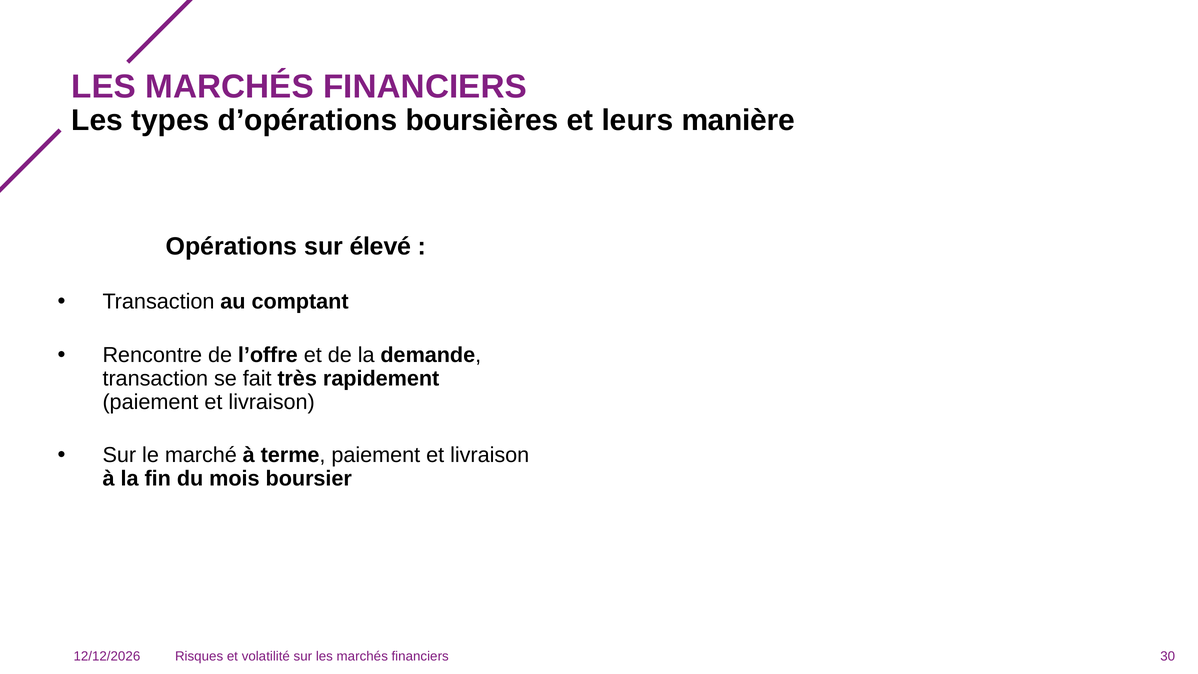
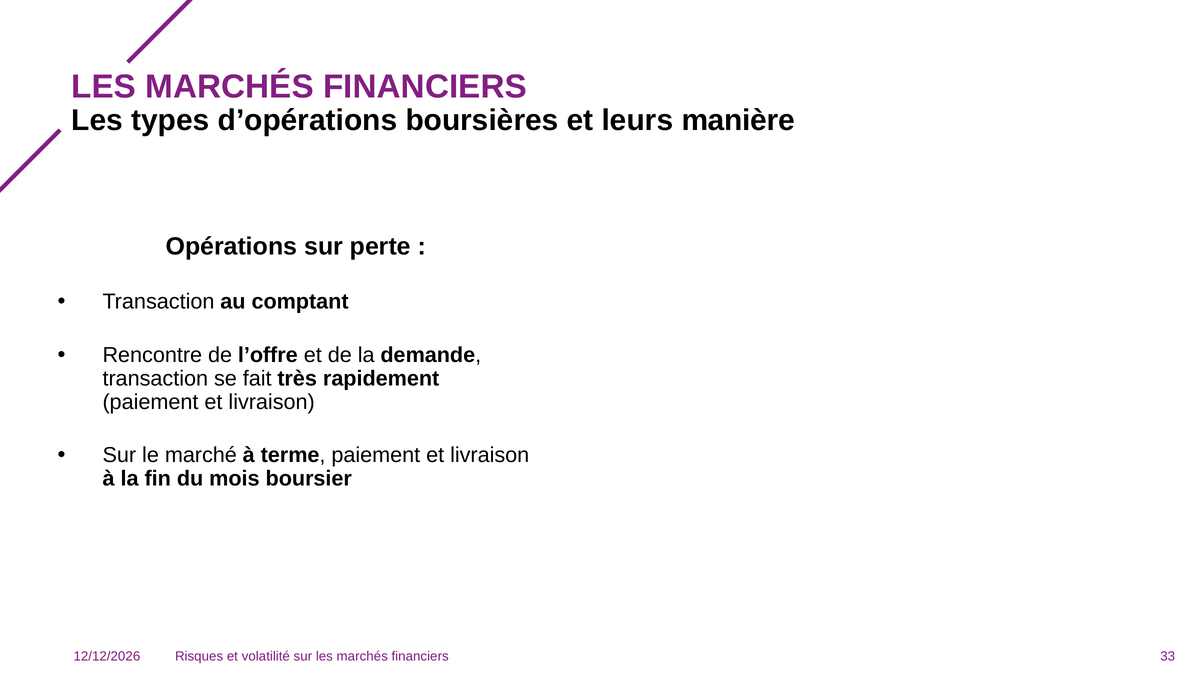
élevé: élevé -> perte (380, 247)
30: 30 -> 33 (1168, 656)
